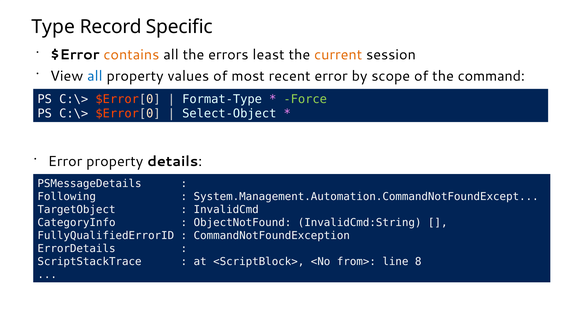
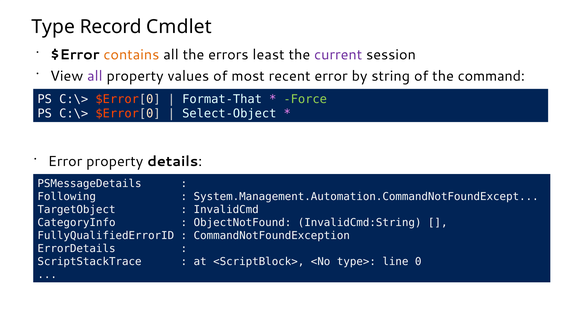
Specific: Specific -> Cmdlet (179, 27)
current colour: orange -> purple (338, 55)
all colour: blue -> purple (95, 76)
scope: scope -> string (391, 76)
Format-Type: Format-Type -> Format-That (222, 99)
from>: from> -> type> (356, 261)
8: 8 -> 0 (418, 261)
